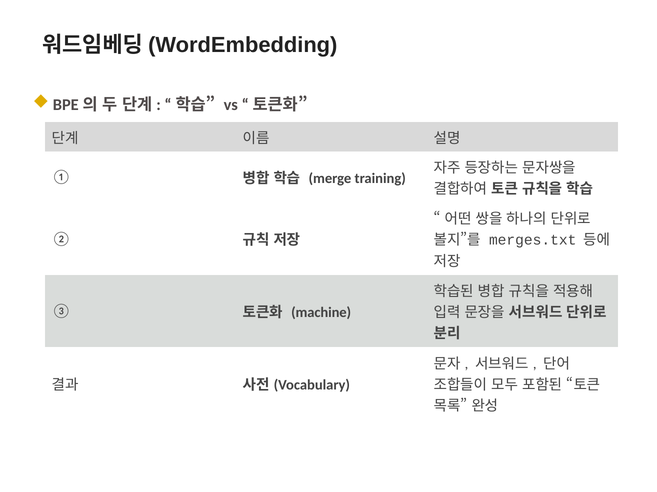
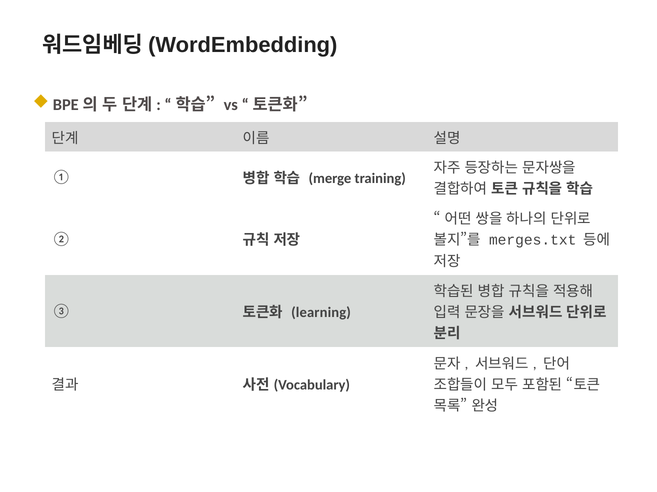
machine: machine -> learning (321, 313)
